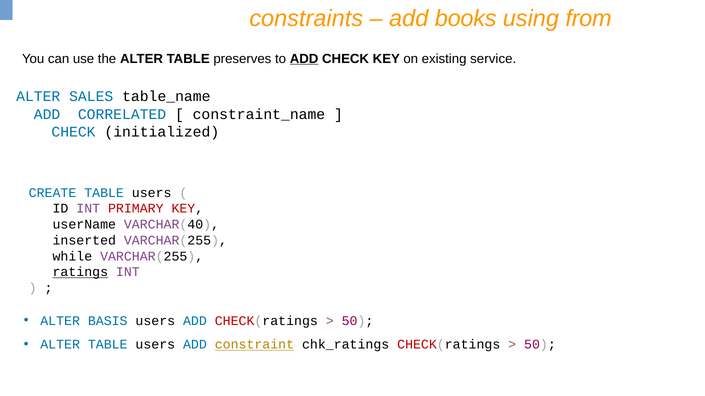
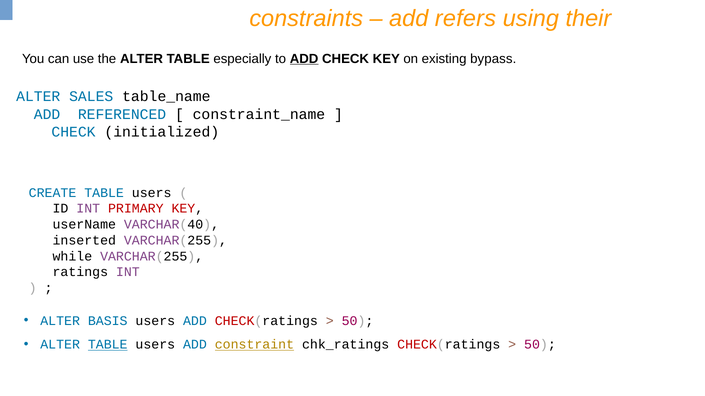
books: books -> refers (465, 18)
from: from -> their (588, 18)
preserves: preserves -> especially (242, 59)
service: service -> bypass (493, 59)
CORRELATED: CORRELATED -> REFERENCED (122, 114)
ratings underline: present -> none (80, 272)
TABLE underline: none -> present (108, 345)
